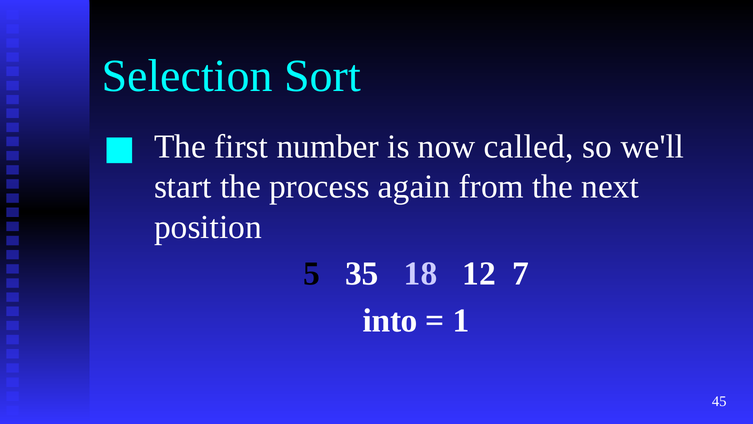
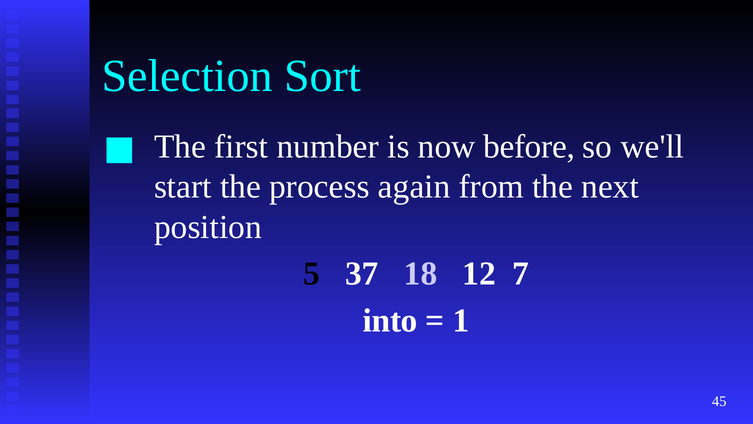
called: called -> before (529, 146)
35: 35 -> 37 (362, 274)
